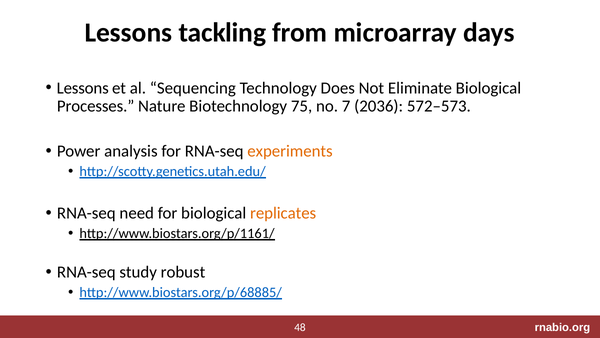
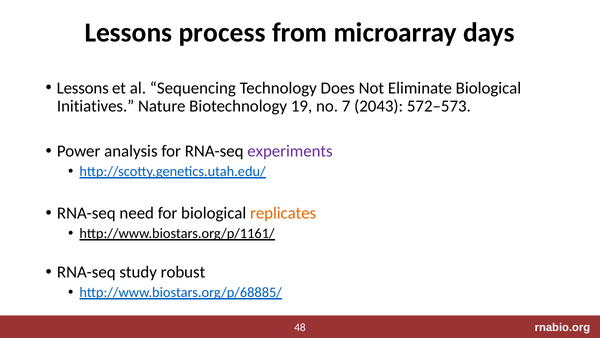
tackling: tackling -> process (222, 32)
Processes: Processes -> Initiatives (96, 106)
75: 75 -> 19 (302, 106)
2036: 2036 -> 2043 (379, 106)
experiments colour: orange -> purple (290, 151)
